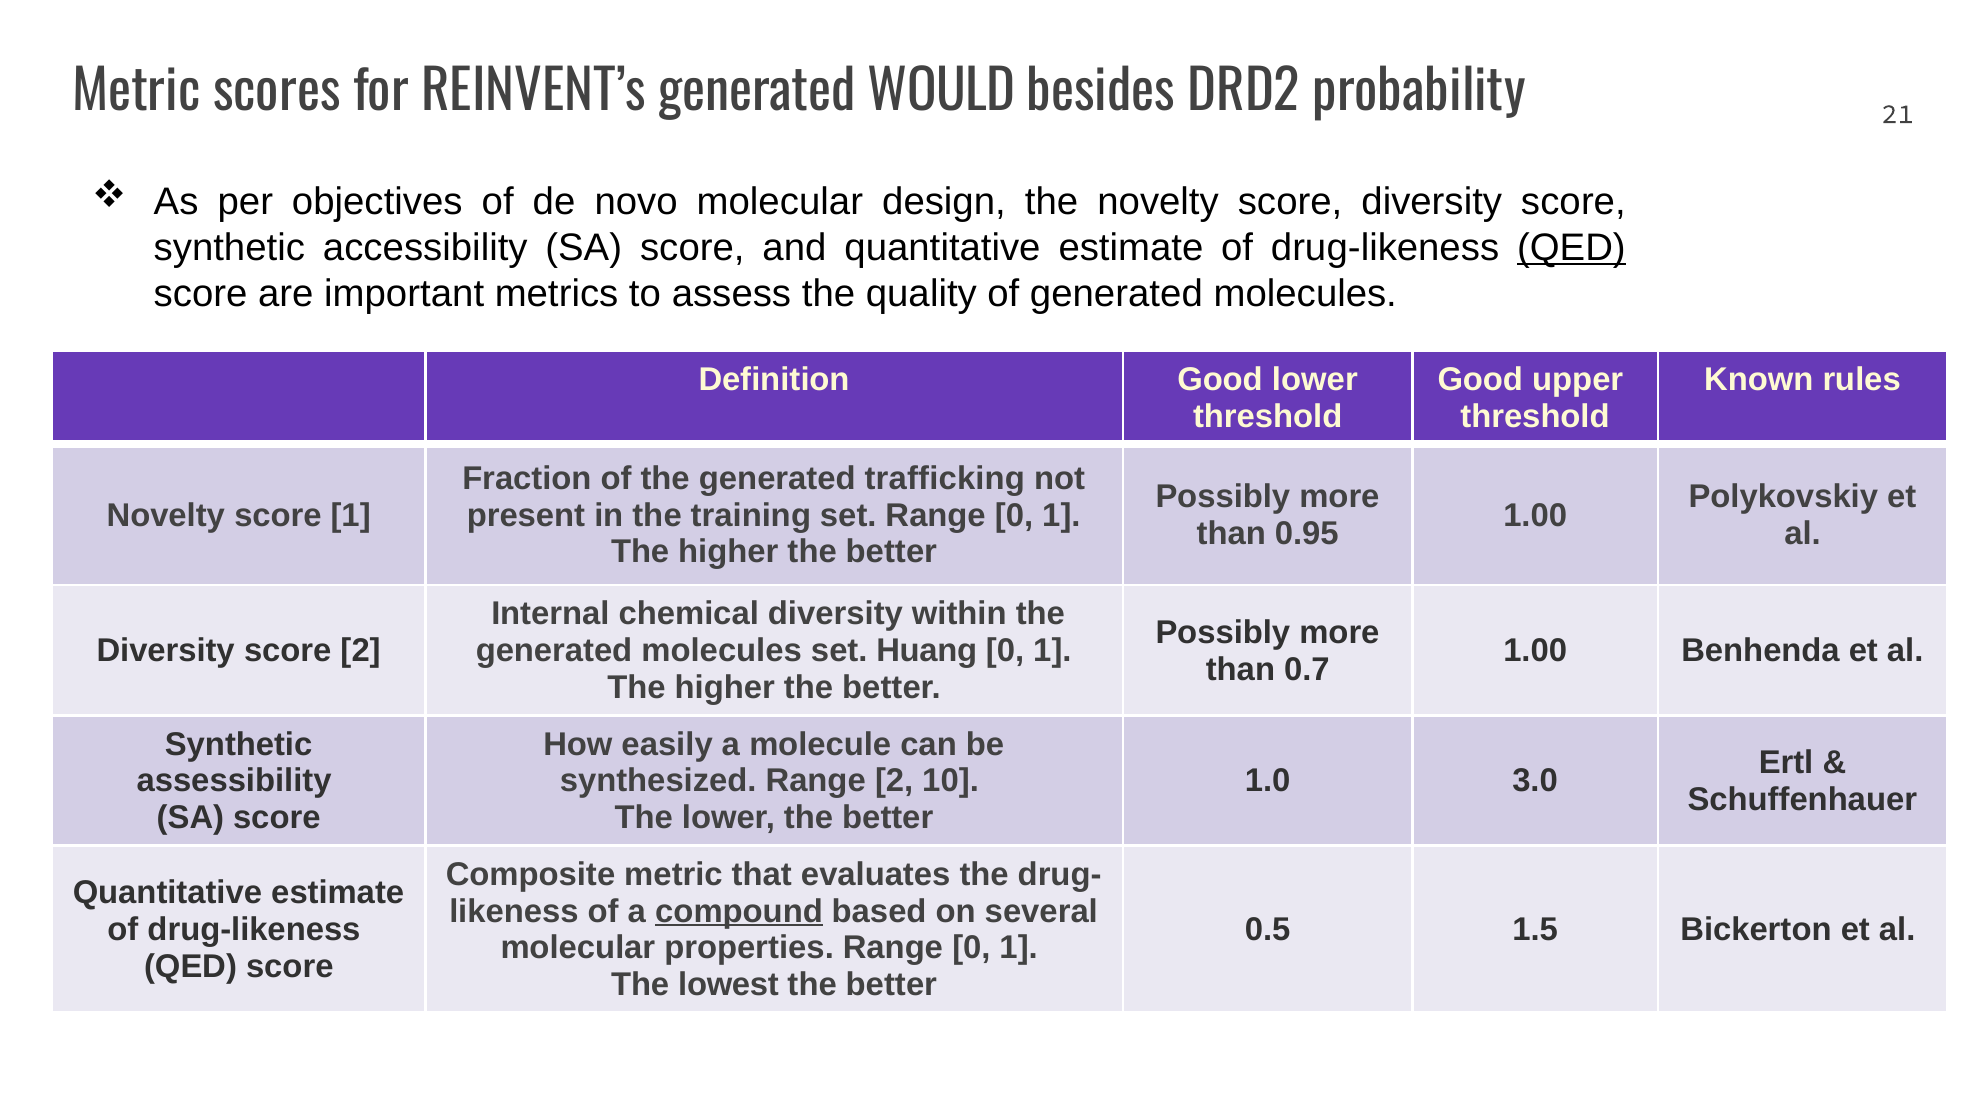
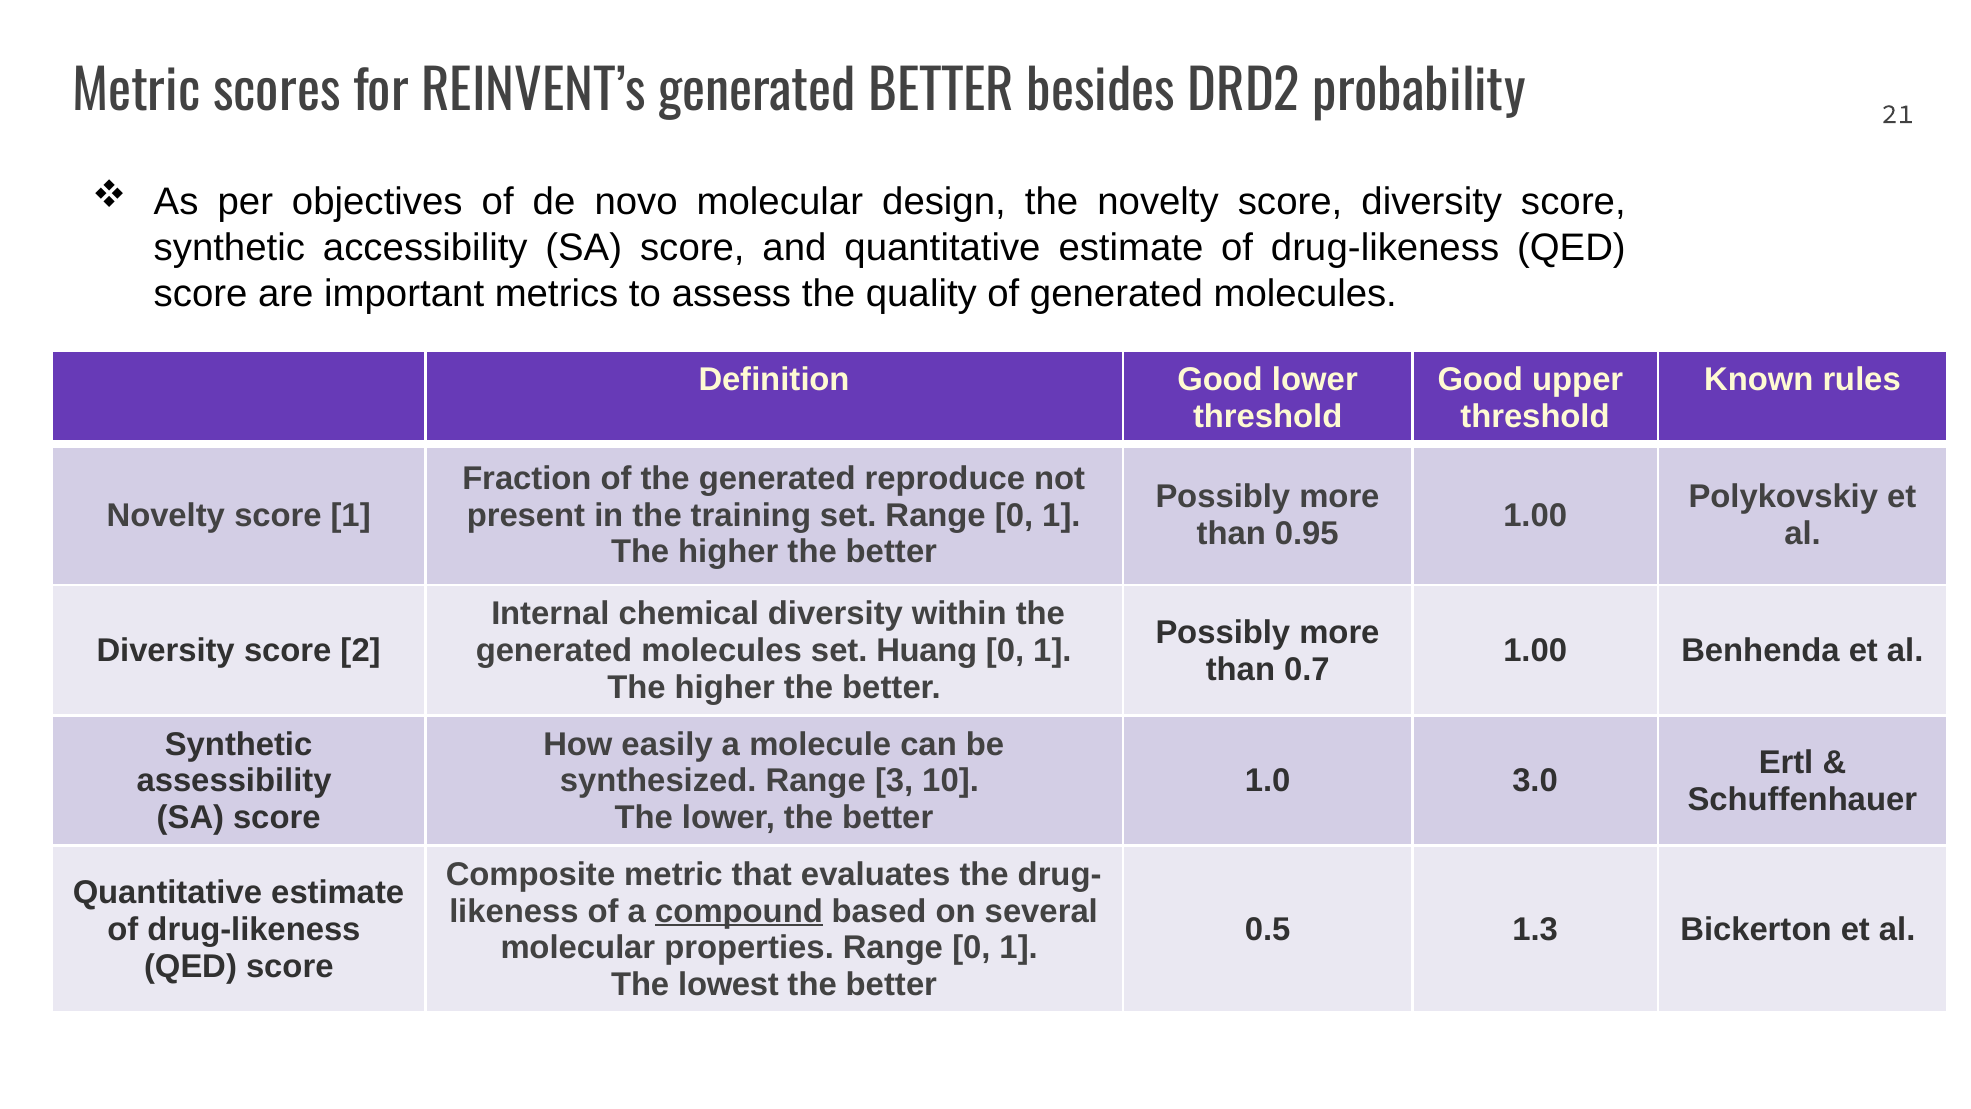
generated WOULD: WOULD -> BETTER (942, 92)
QED underline: present -> none (1571, 247)
trafficking: trafficking -> reproduce (945, 478)
Range 2: 2 -> 3 (894, 781)
1.5: 1.5 -> 1.3 (1535, 929)
